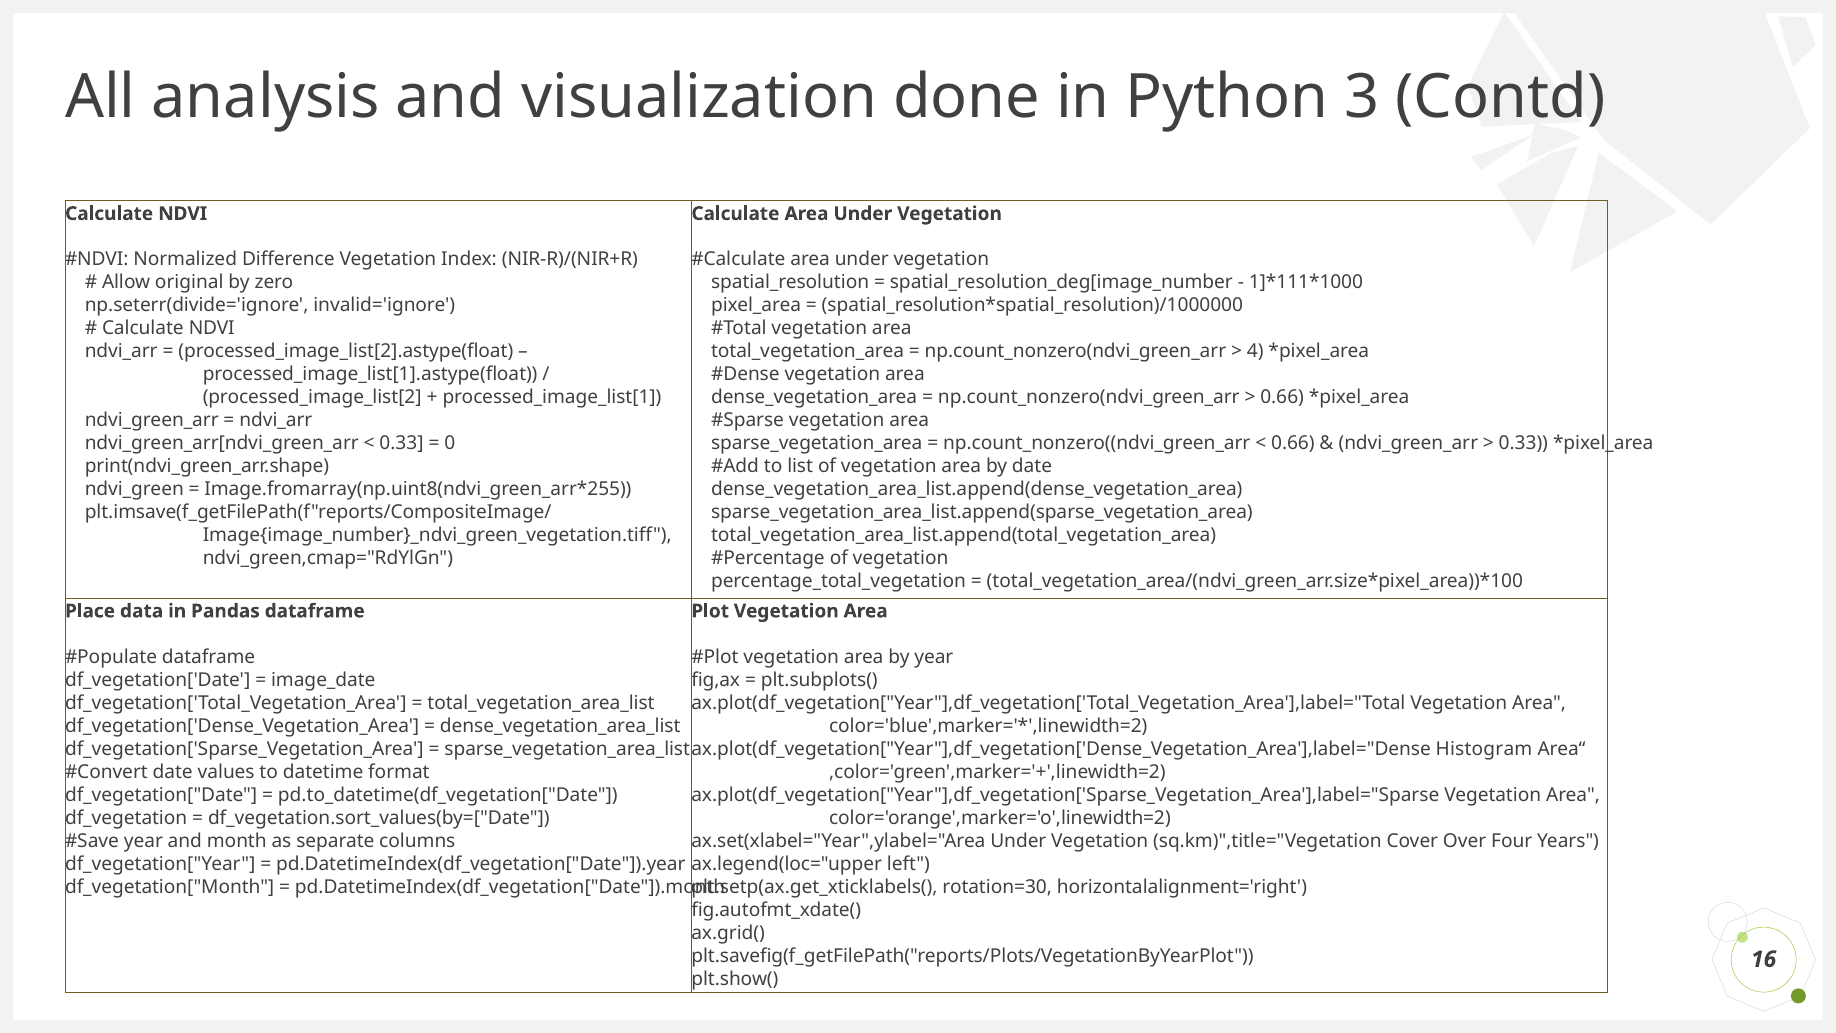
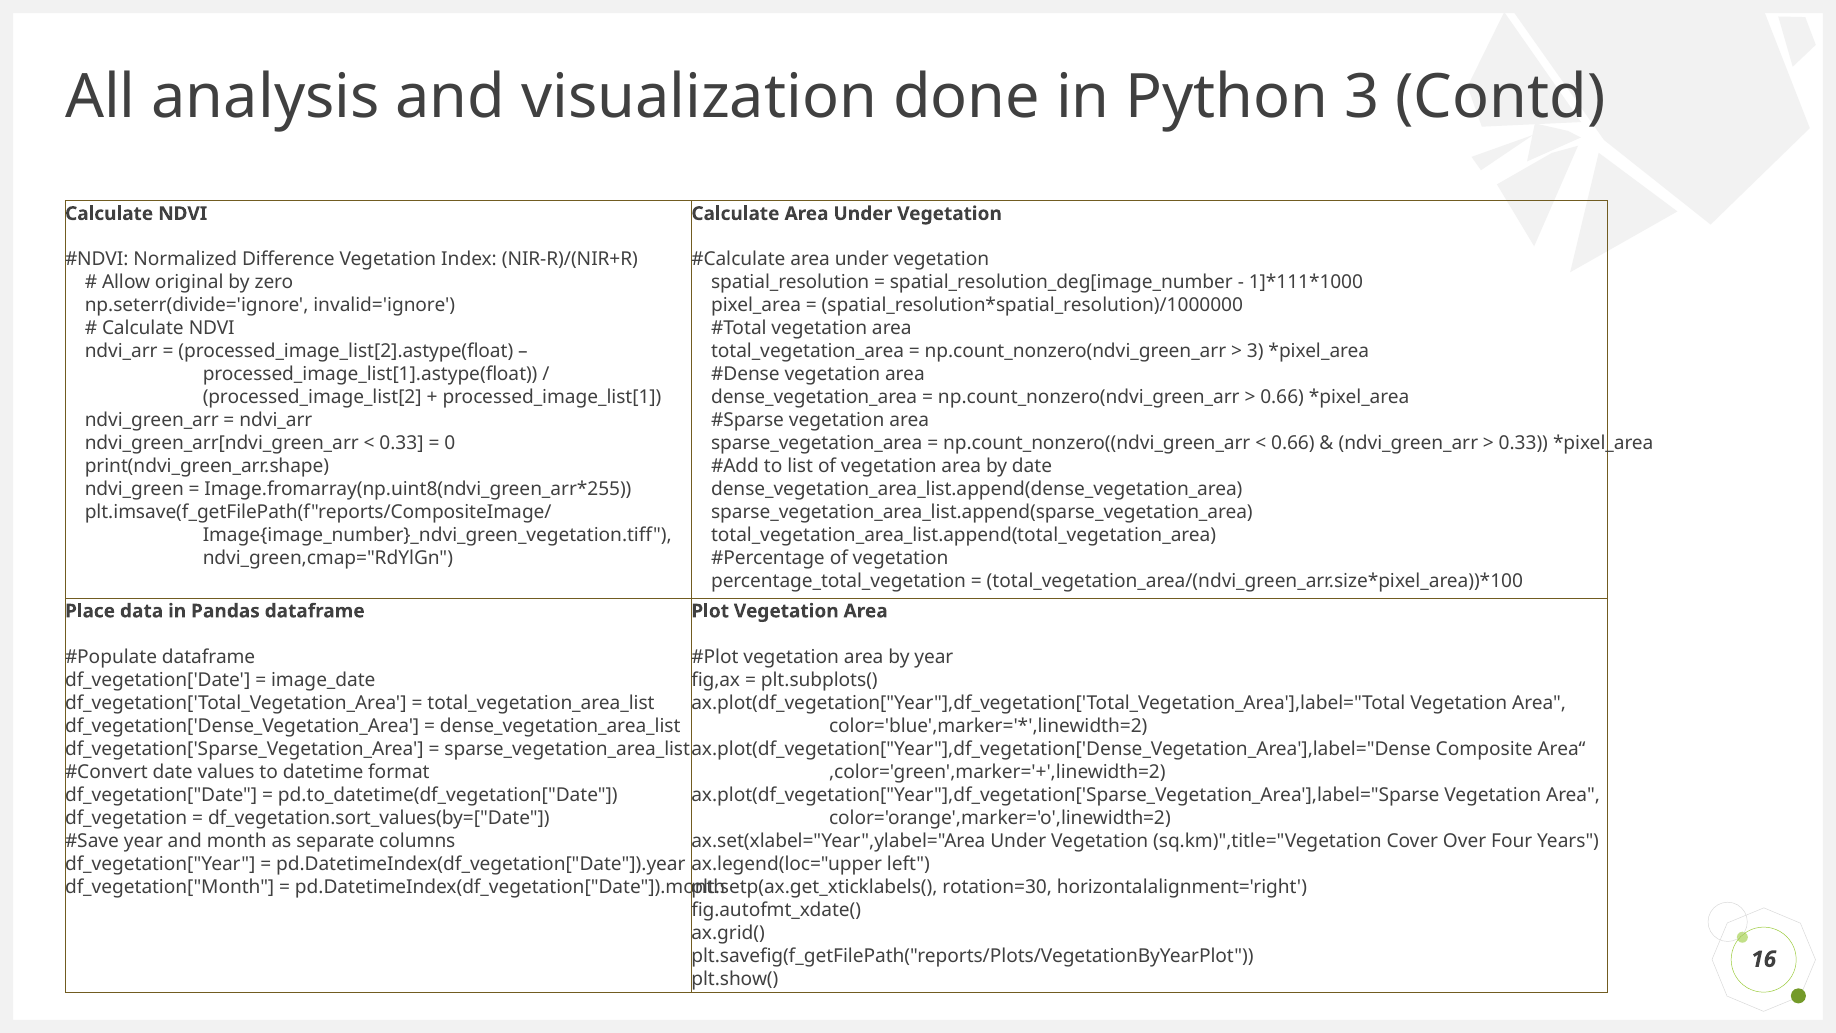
4: 4 -> 3 (1255, 352)
Histogram: Histogram -> Composite (1484, 749)
